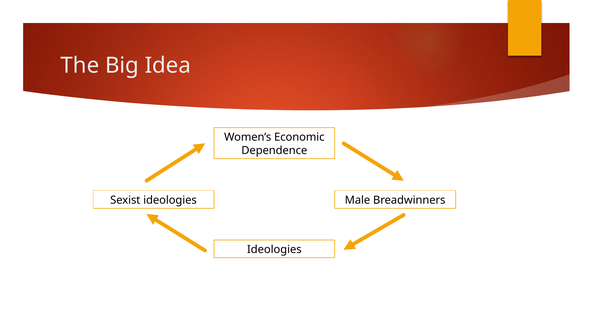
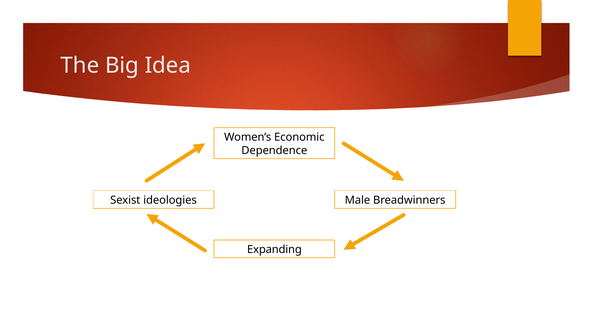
Ideologies: Ideologies -> Expanding (274, 249)
